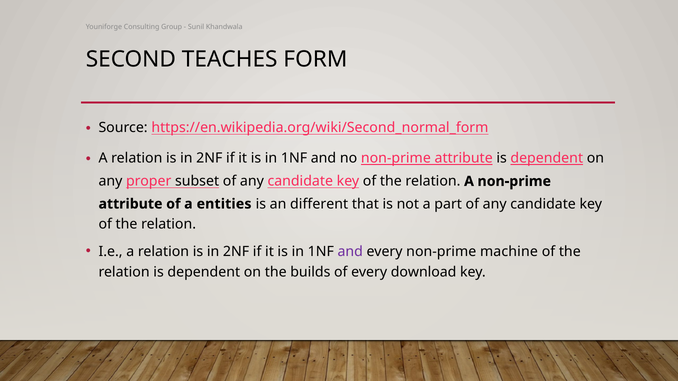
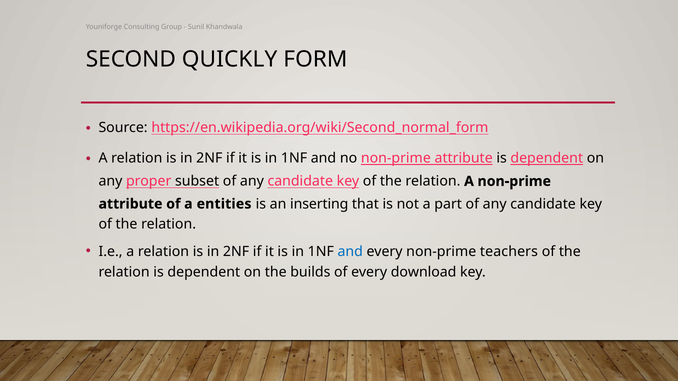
TEACHES: TEACHES -> QUICKLY (230, 59)
different: different -> inserting (319, 204)
and colour: purple -> blue (350, 252)
machine: machine -> teachers (509, 252)
